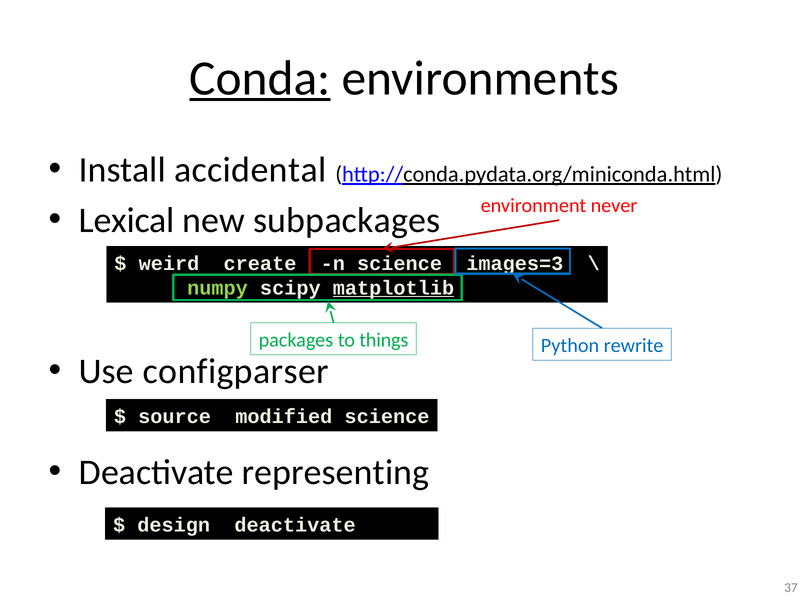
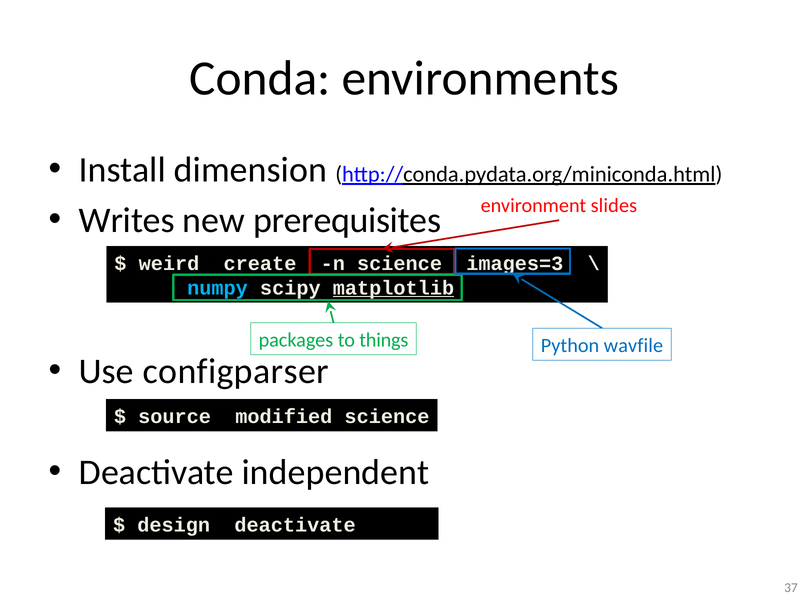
Conda underline: present -> none (260, 78)
accidental: accidental -> dimension (250, 170)
never: never -> slides (614, 205)
Lexical: Lexical -> Writes (127, 220)
subpackages: subpackages -> prerequisites (347, 220)
numpy colour: light green -> light blue (218, 288)
rewrite: rewrite -> wavfile (633, 346)
representing: representing -> independent (335, 472)
